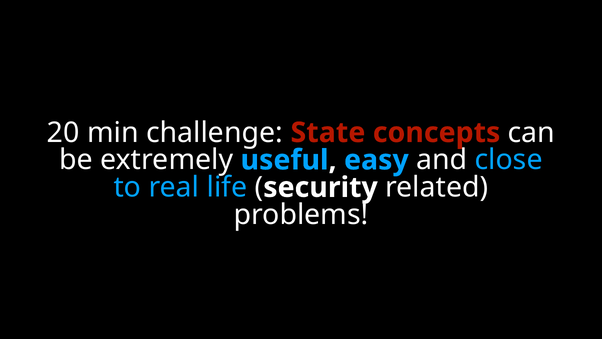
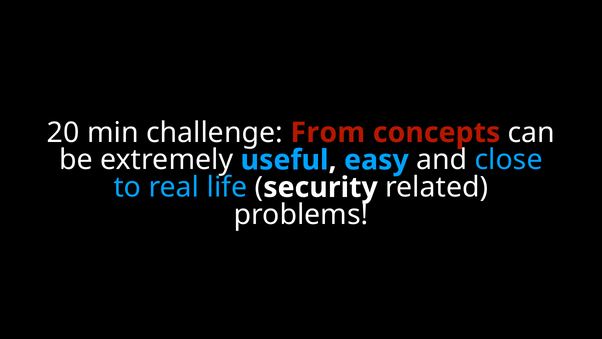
State: State -> From (328, 132)
